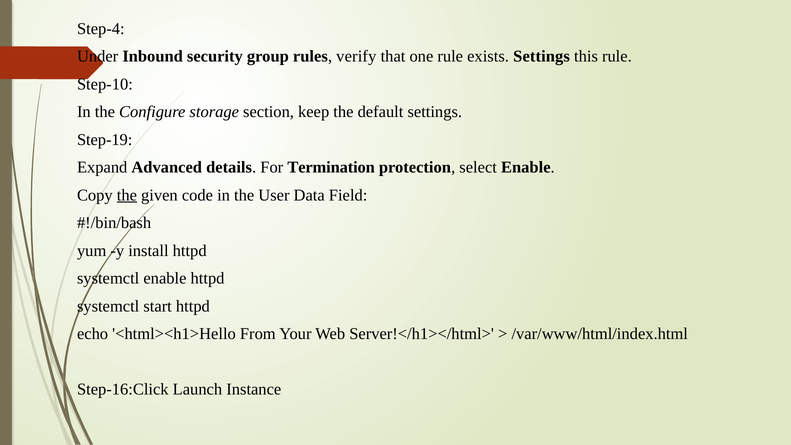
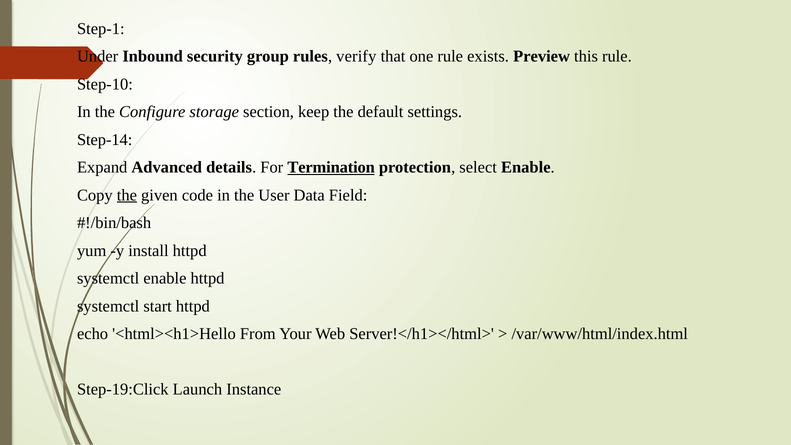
Step-4: Step-4 -> Step-1 (101, 29)
exists Settings: Settings -> Preview (542, 56)
Step-19: Step-19 -> Step-14 (105, 140)
Termination underline: none -> present (331, 167)
Step-16:Click: Step-16:Click -> Step-19:Click (123, 389)
